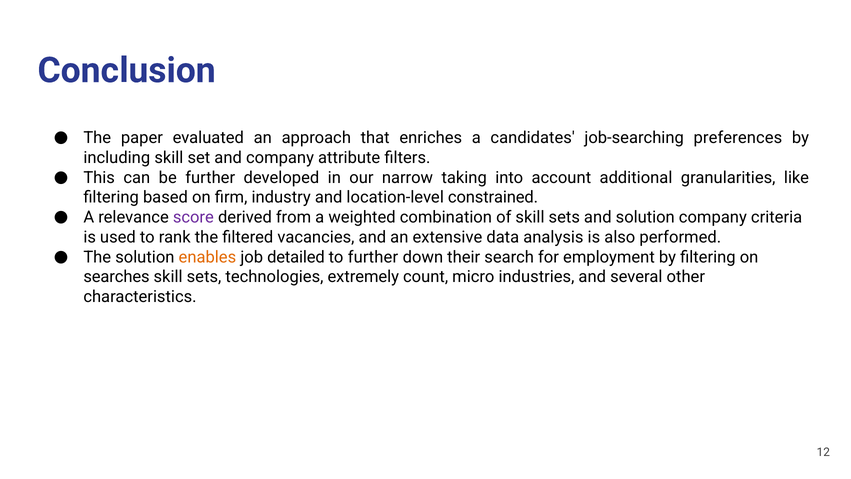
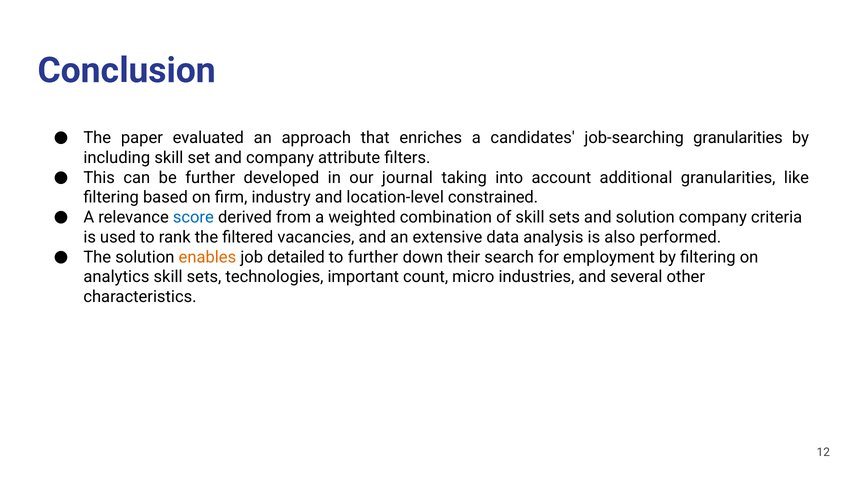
job-searching preferences: preferences -> granularities (738, 138)
narrow: narrow -> journal (407, 177)
score colour: purple -> blue (193, 217)
searches: searches -> analytics (116, 277)
extremely: extremely -> important (363, 277)
